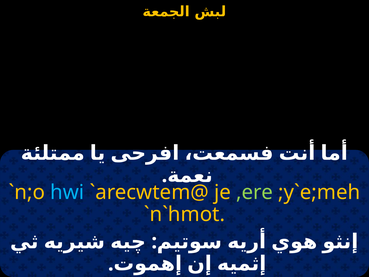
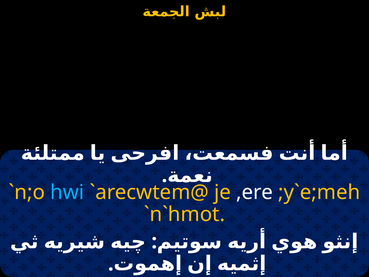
,ere colour: light green -> white (255, 192)
